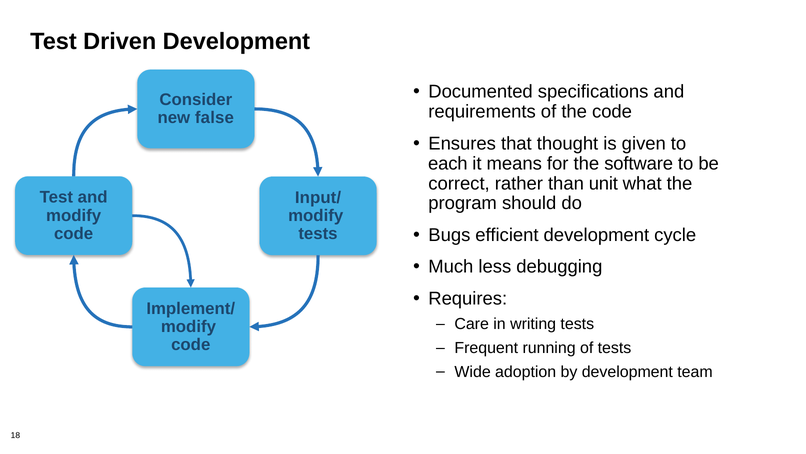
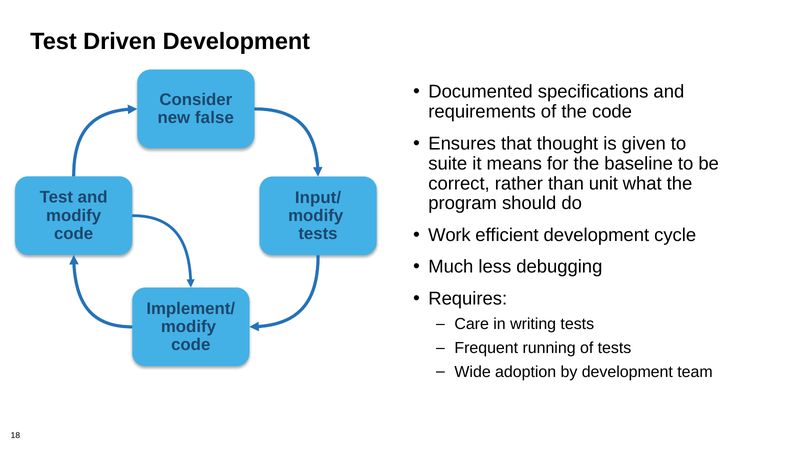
each: each -> suite (448, 163)
software: software -> baseline (639, 163)
Bugs: Bugs -> Work (449, 235)
